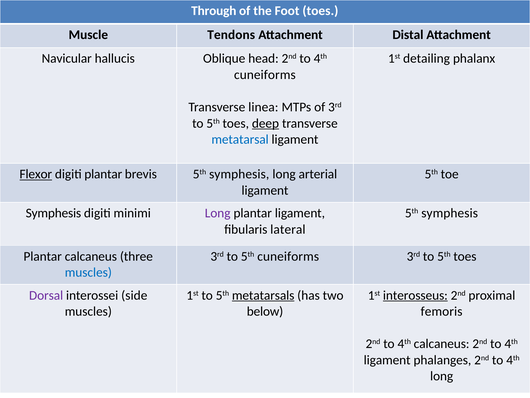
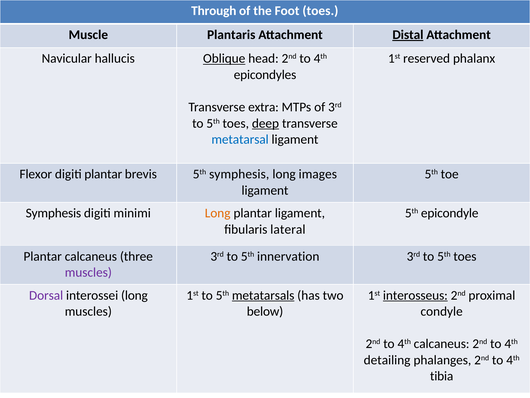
Tendons: Tendons -> Plantaris (231, 35)
Distal underline: none -> present (408, 35)
Oblique underline: none -> present (224, 58)
detailing: detailing -> reserved (427, 58)
cuneiforms: cuneiforms -> epicondyles (265, 75)
linea: linea -> extra (263, 107)
Flexor underline: present -> none (36, 174)
arterial: arterial -> images (318, 174)
Long colour: purple -> orange (218, 213)
symphesis: symphesis -> epicondyle (450, 213)
5th cuneiforms: cuneiforms -> innervation (288, 256)
muscles colour: blue -> purple (88, 272)
interossei side: side -> long (134, 295)
femoris: femoris -> condyle (442, 311)
ligament: ligament -> detailing (387, 360)
long: long -> tibia (442, 376)
